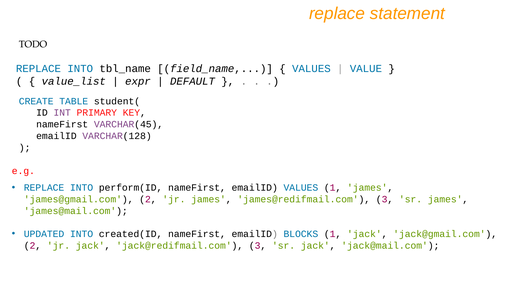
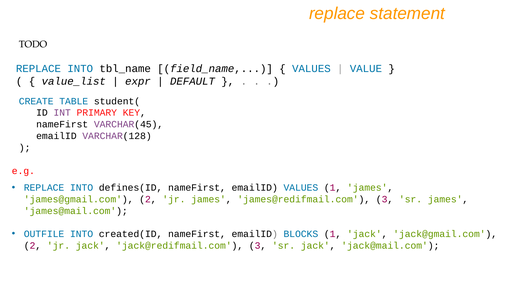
perform(ID: perform(ID -> defines(ID (131, 187)
UPDATED: UPDATED -> OUTFILE (44, 234)
